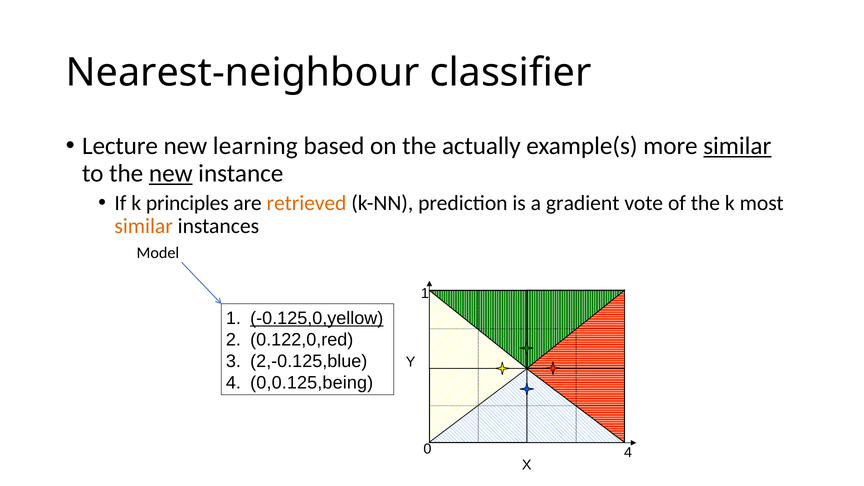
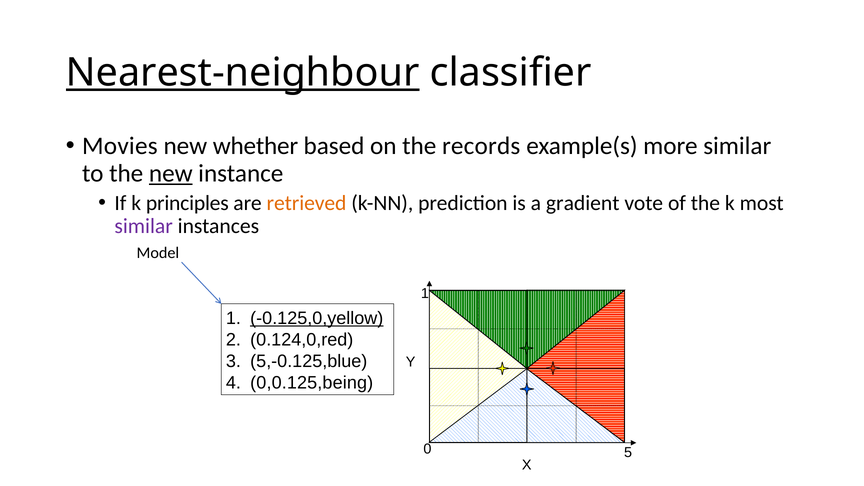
Nearest-neighbour underline: none -> present (243, 73)
Lecture: Lecture -> Movies (120, 146)
learning: learning -> whether (255, 146)
actually: actually -> records (481, 146)
similar underline: present -> none (737, 146)
similar colour: orange -> purple (144, 226)
0.122,0,red: 0.122,0,red -> 0.124,0,red (302, 340)
2,-0.125,blue: 2,-0.125,blue -> 5,-0.125,blue (309, 361)
0 4: 4 -> 5 (628, 452)
